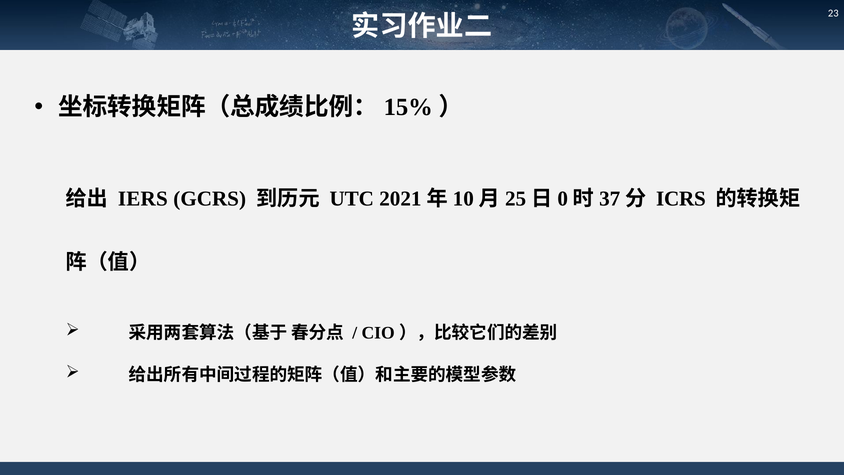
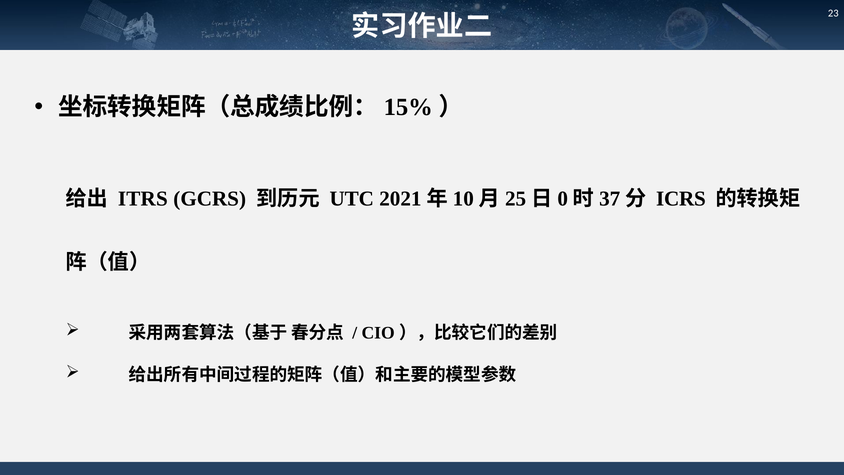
IERS: IERS -> ITRS (143, 199)
